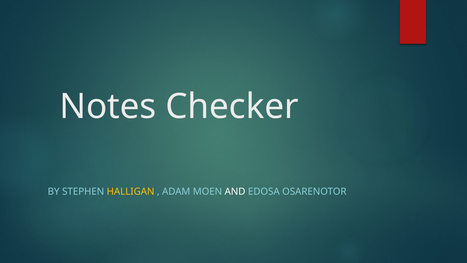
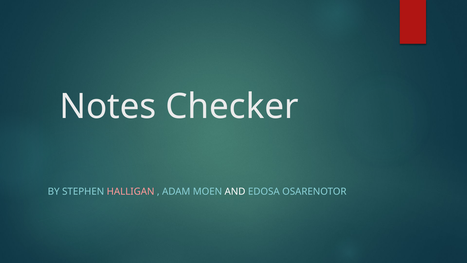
HALLIGAN colour: yellow -> pink (131, 191)
